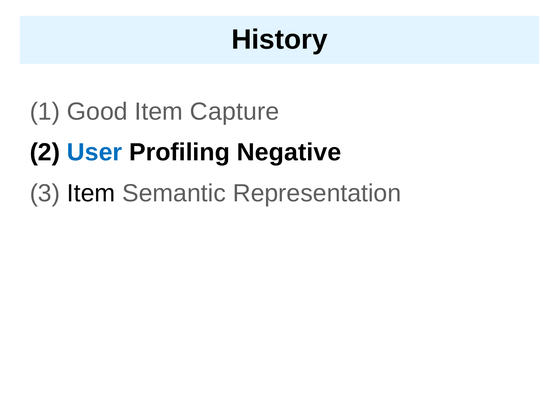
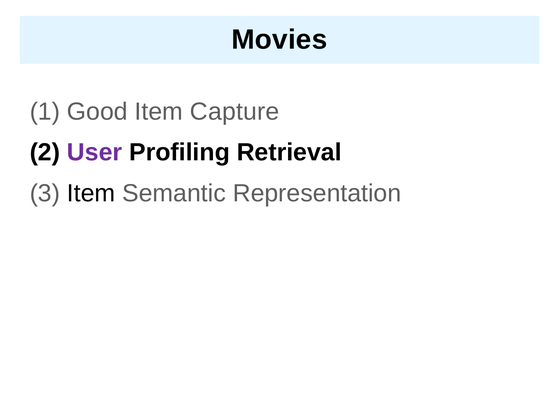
History: History -> Movies (279, 40)
User colour: blue -> purple (95, 153)
Negative: Negative -> Retrieval (289, 153)
